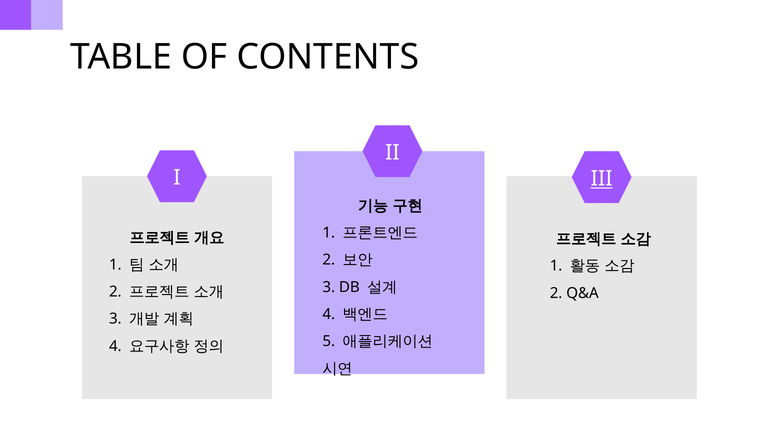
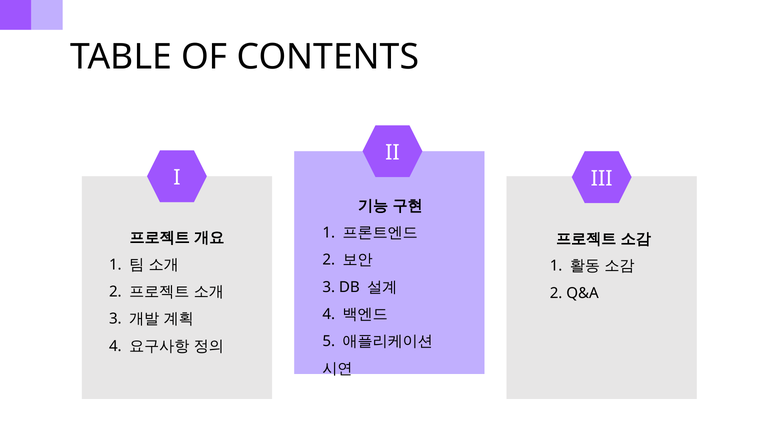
III underline: present -> none (602, 178)
